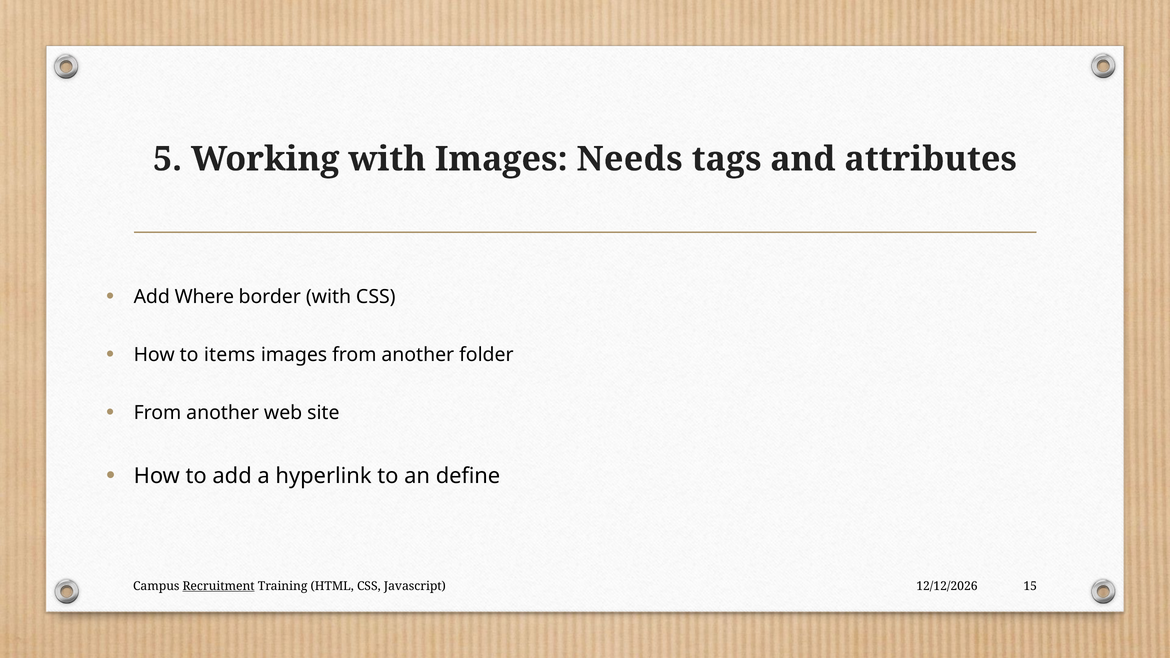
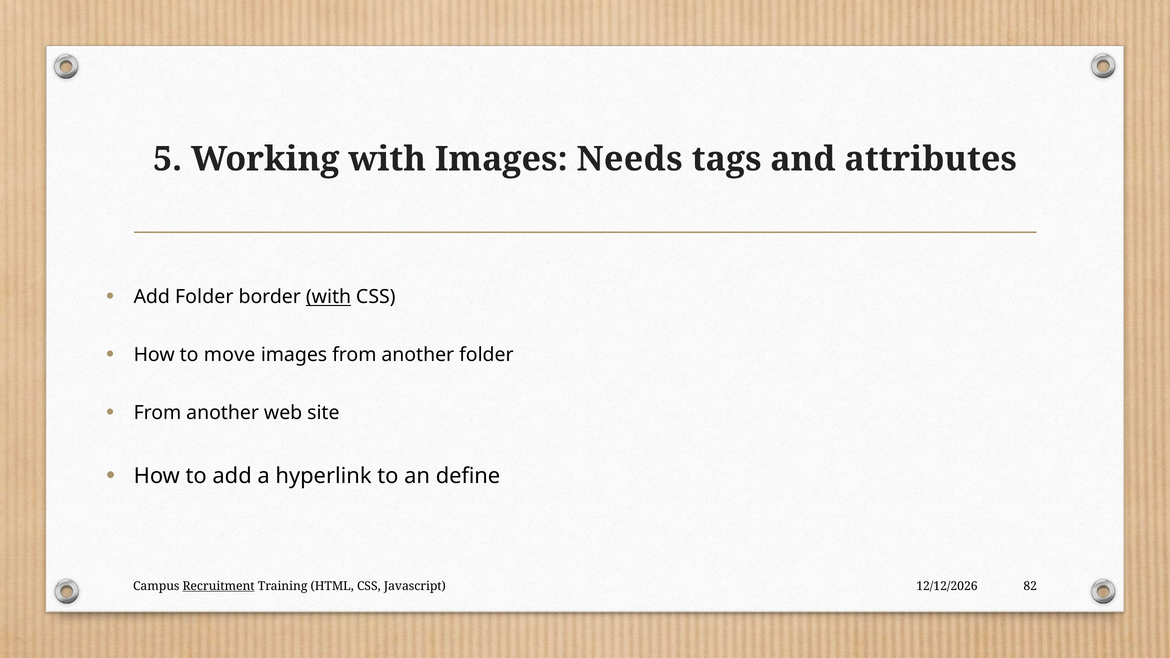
Add Where: Where -> Folder (204, 297)
with underline: none -> present (328, 297)
items: items -> move (230, 355)
15: 15 -> 82 (1030, 586)
